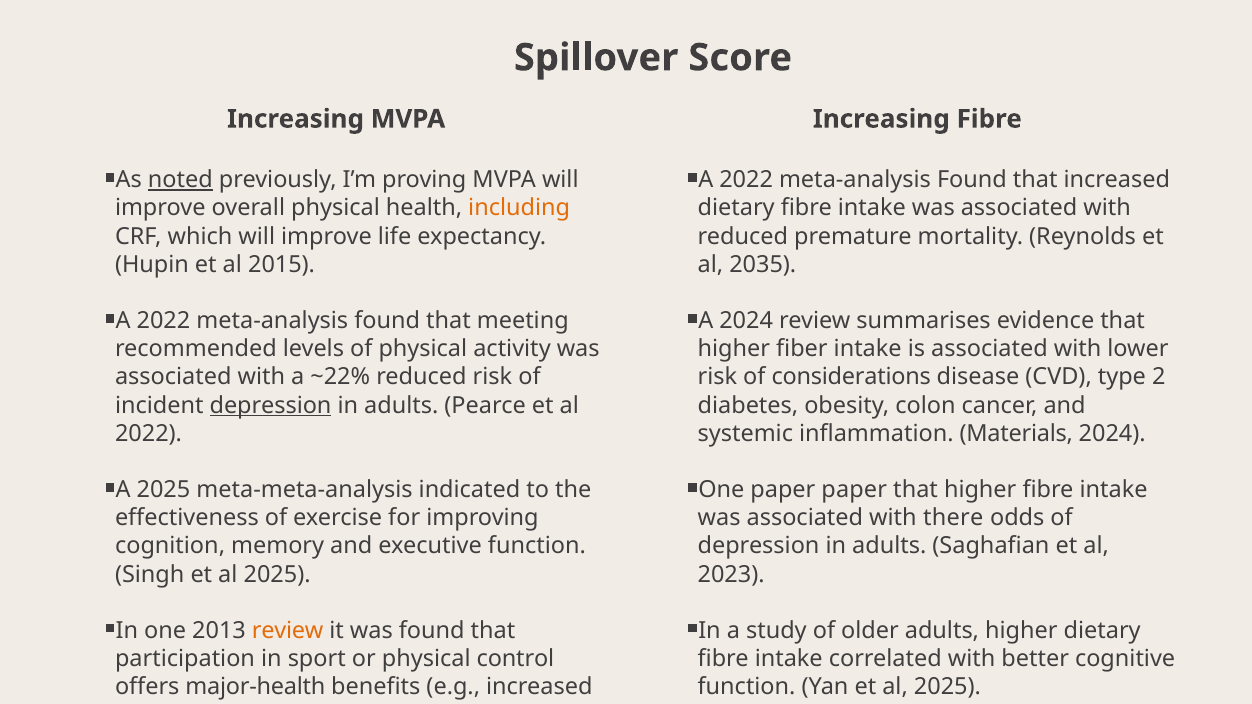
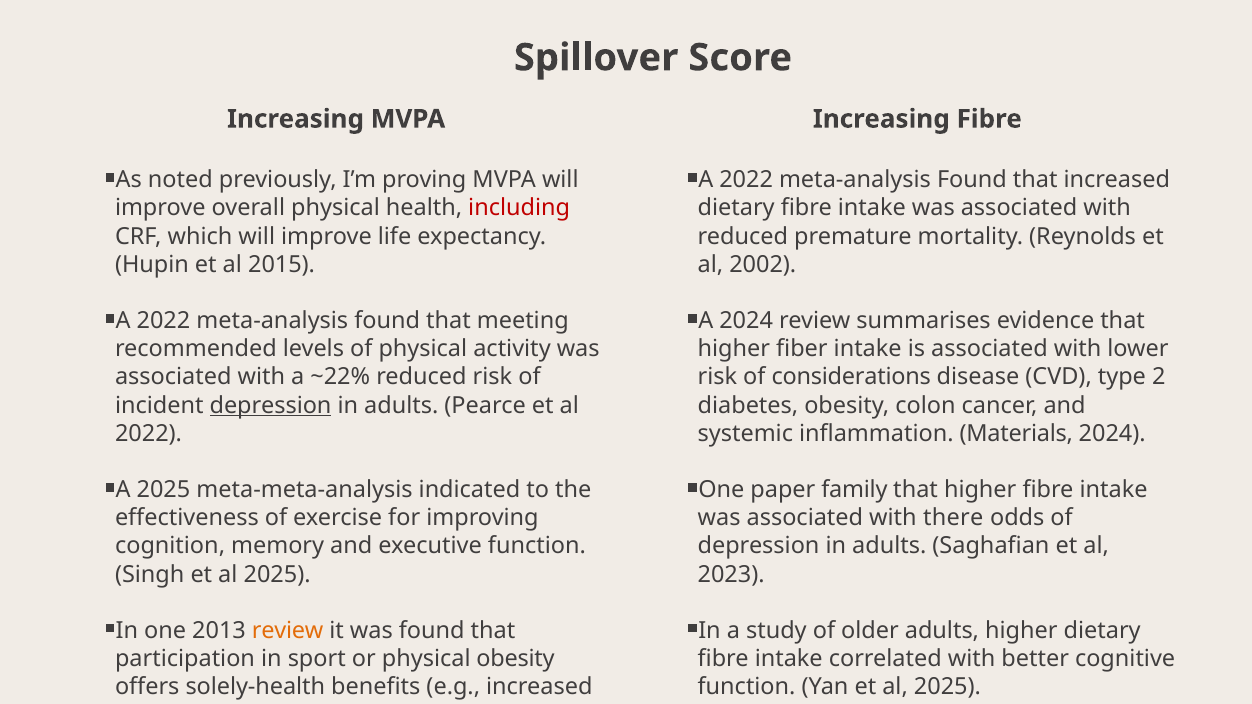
noted underline: present -> none (180, 180)
including colour: orange -> red (519, 208)
2035: 2035 -> 2002 (763, 265)
paper paper: paper -> family (854, 490)
physical control: control -> obesity (515, 659)
major-health: major-health -> solely-health (255, 687)
